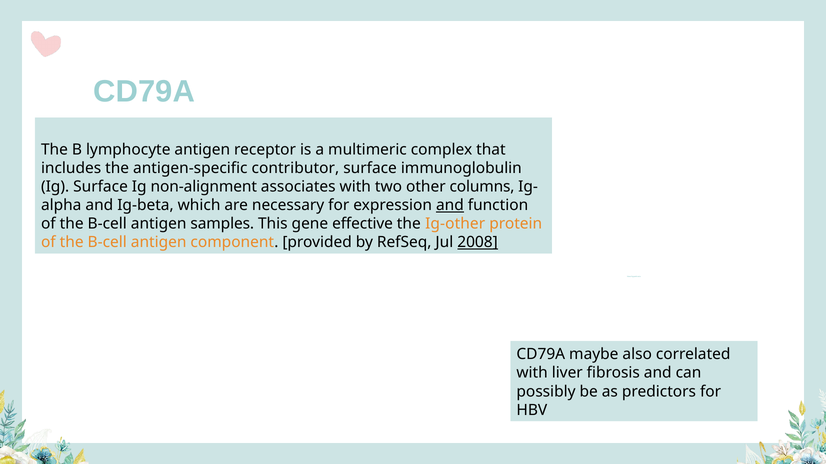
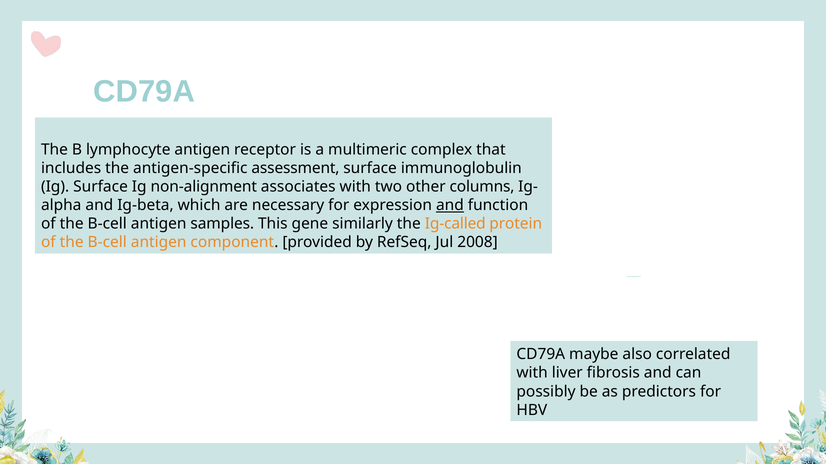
contributor: contributor -> assessment (295, 168)
effective: effective -> similarly (363, 224)
Ig-other: Ig-other -> Ig-called (455, 224)
2008 underline: present -> none (478, 243)
